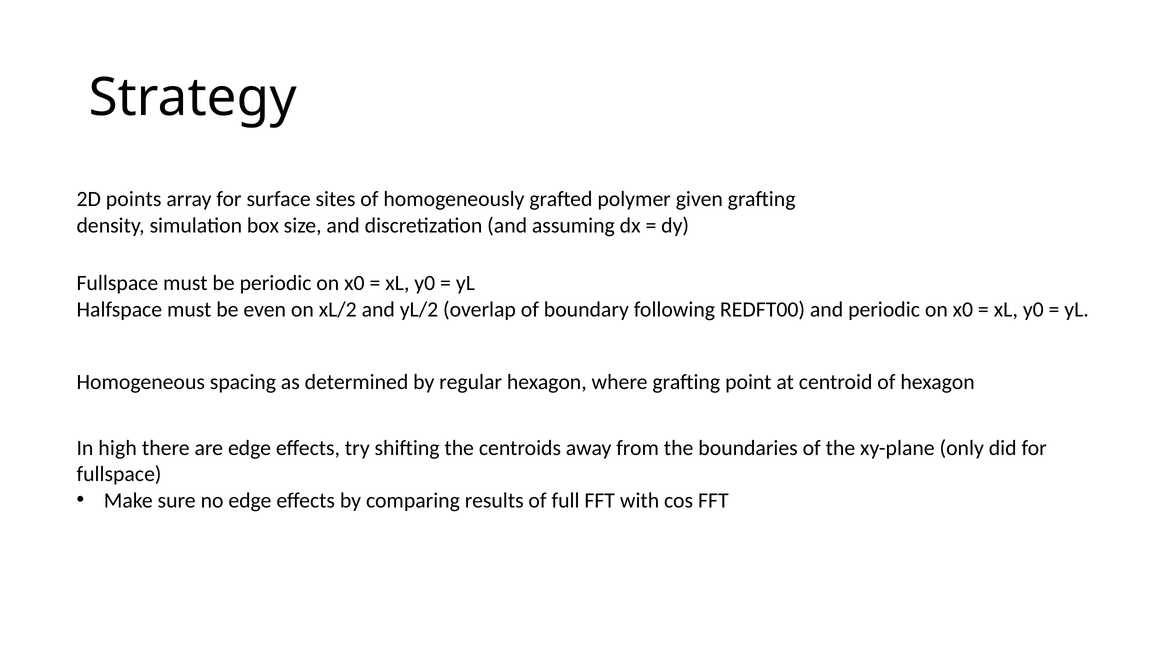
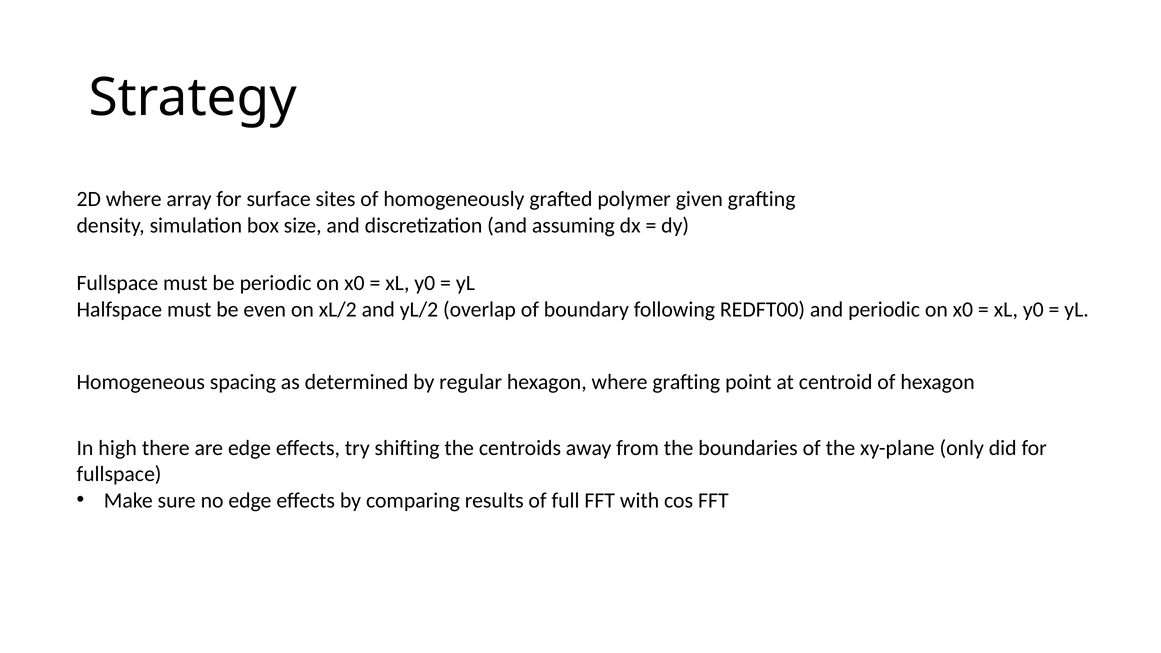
2D points: points -> where (134, 199)
